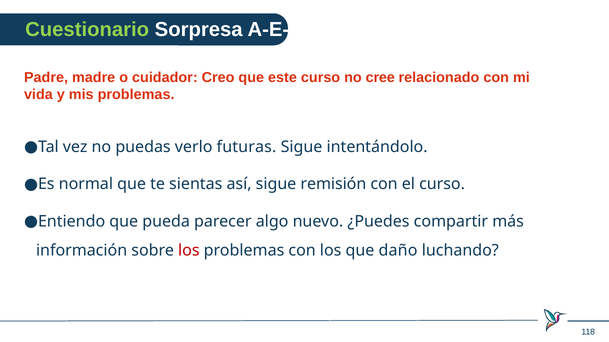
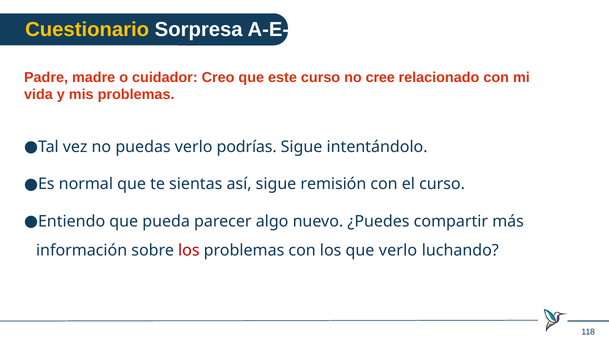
Cuestionario colour: light green -> yellow (87, 30)
futuras: futuras -> podrías (247, 147)
que daño: daño -> verlo (398, 251)
